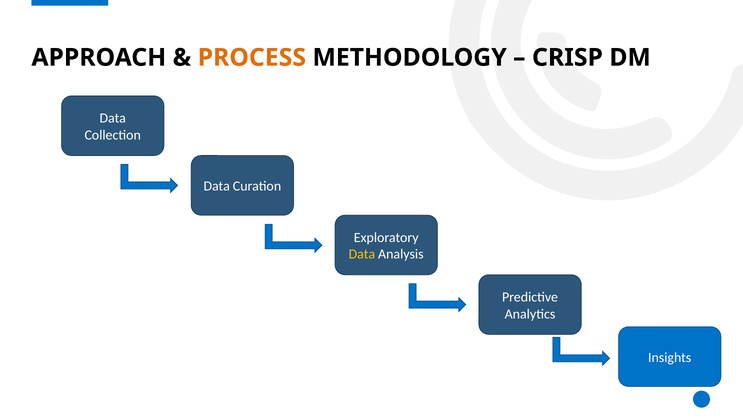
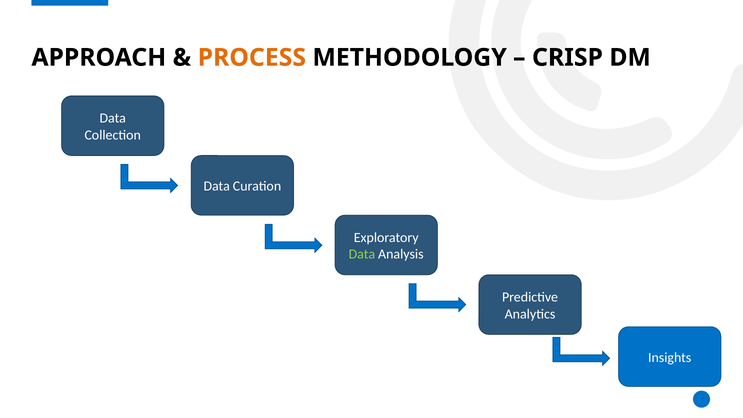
Data colour: yellow -> light green (362, 254)
